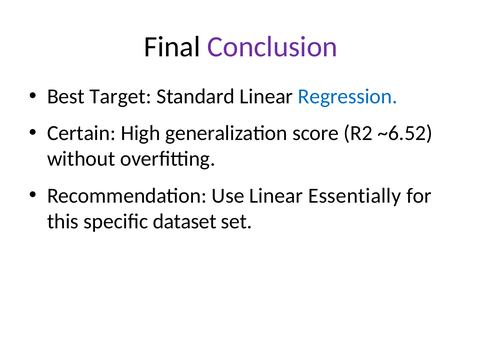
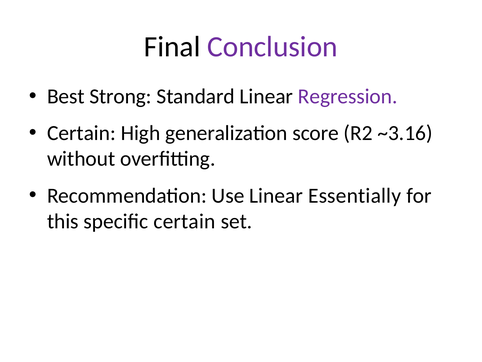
Target: Target -> Strong (121, 96)
Regression colour: blue -> purple (348, 96)
~6.52: ~6.52 -> ~3.16 (405, 133)
specific dataset: dataset -> certain (184, 221)
